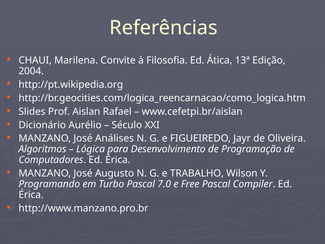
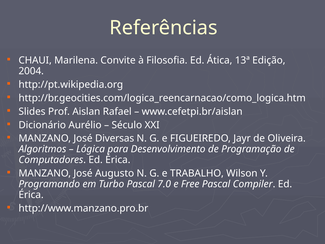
Análises: Análises -> Diversas (115, 138)
